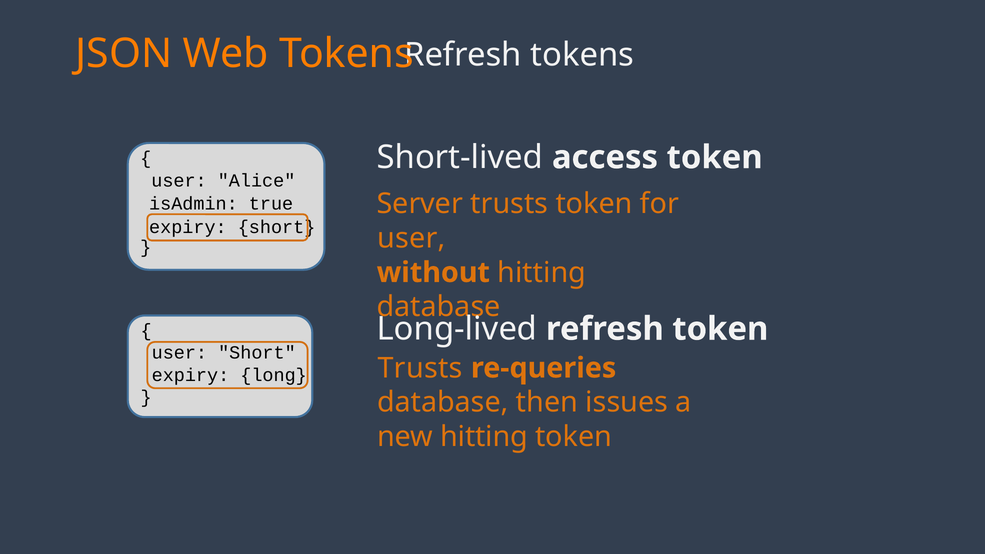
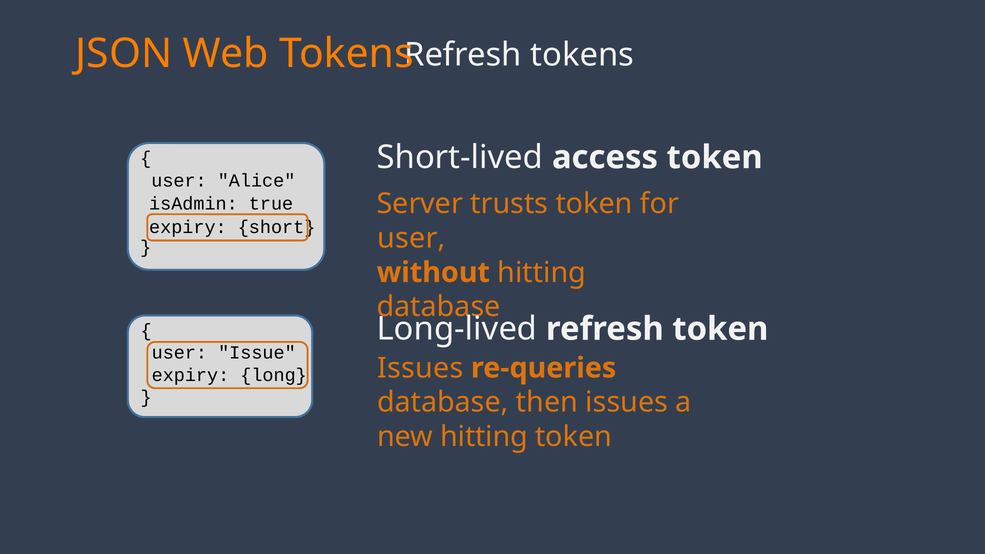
user Short: Short -> Issue (257, 353)
Trusts: Trusts -> Issues (420, 368)
